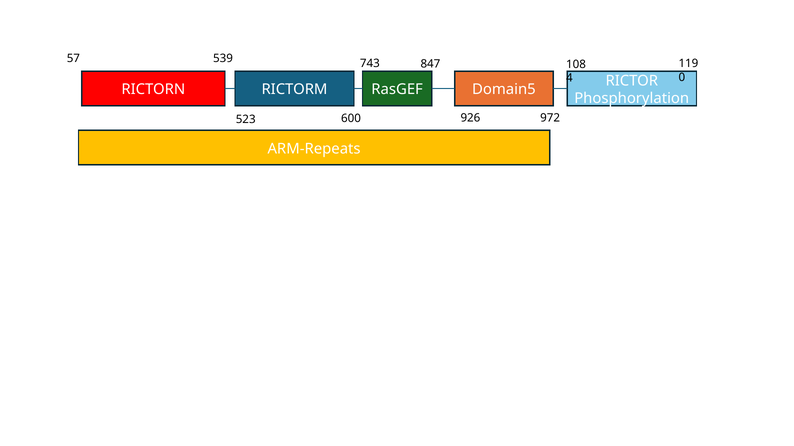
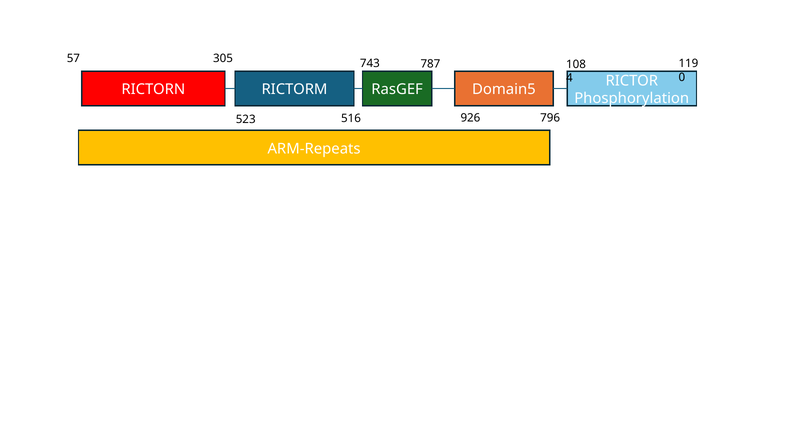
539: 539 -> 305 (223, 59)
847: 847 -> 787 (430, 64)
972: 972 -> 796 (550, 118)
600: 600 -> 516 (351, 119)
